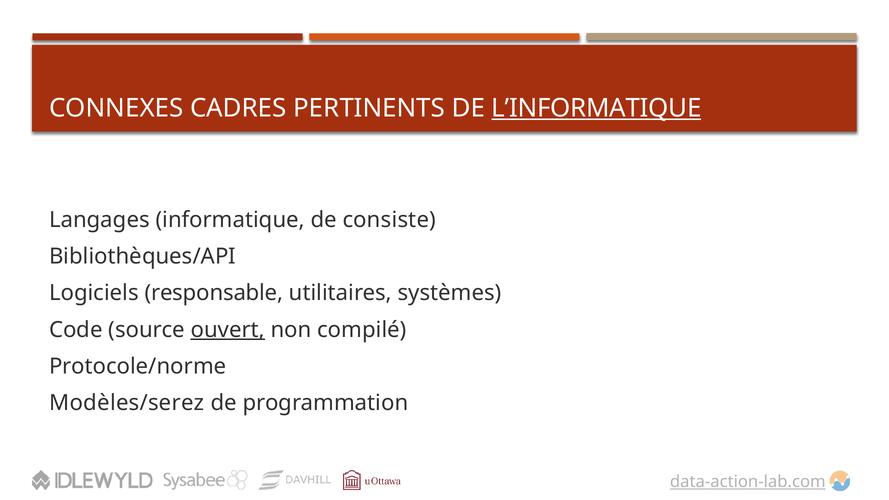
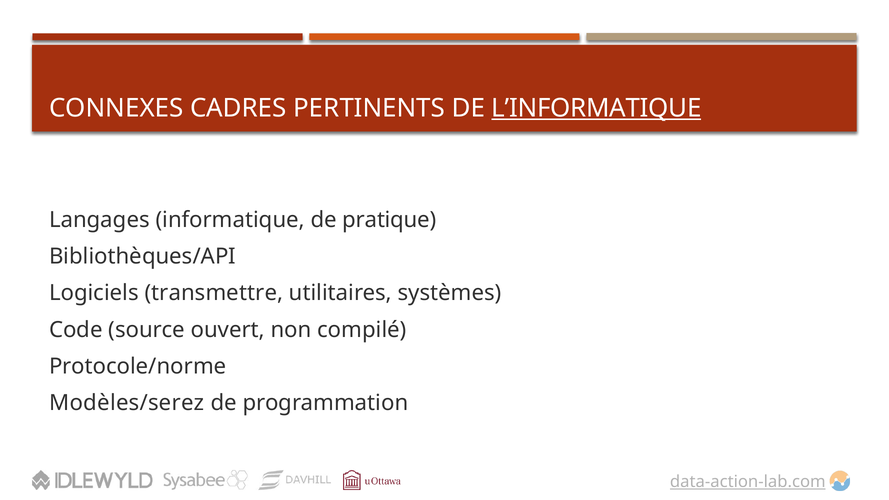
consiste: consiste -> pratique (389, 220)
responsable: responsable -> transmettre (214, 293)
ouvert underline: present -> none (228, 330)
